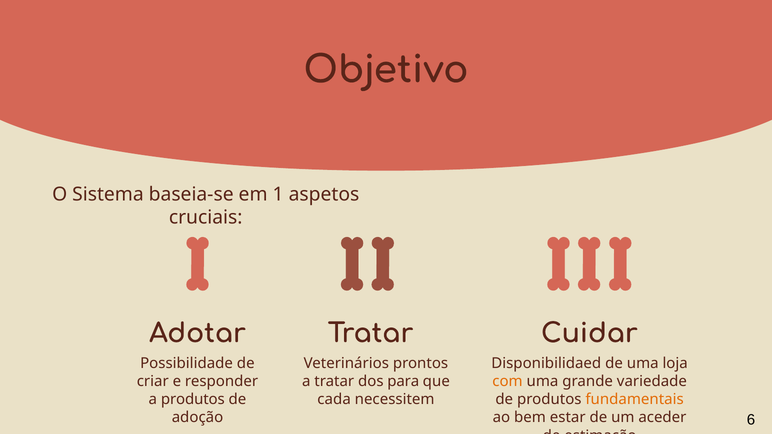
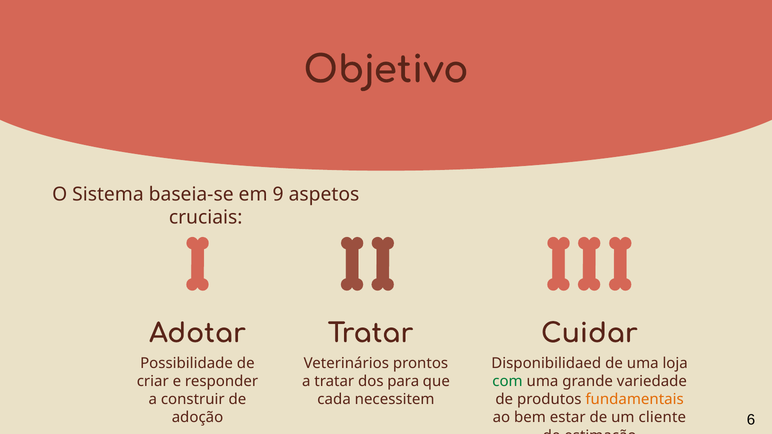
1: 1 -> 9 (278, 195)
com colour: orange -> green (507, 382)
a produtos: produtos -> construir (193, 400)
aceder: aceder -> cliente (662, 418)
